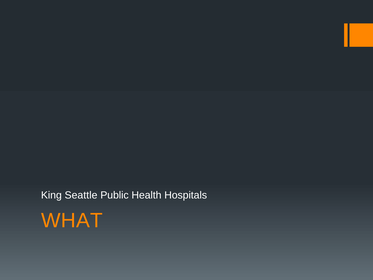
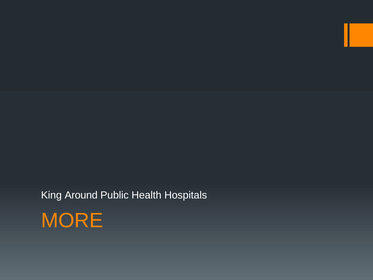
Seattle: Seattle -> Around (81, 195)
WHAT: WHAT -> MORE (72, 220)
